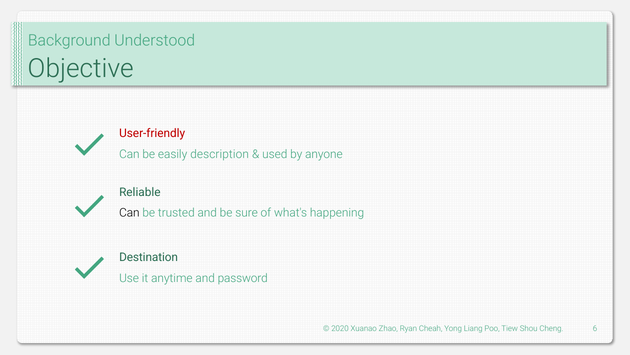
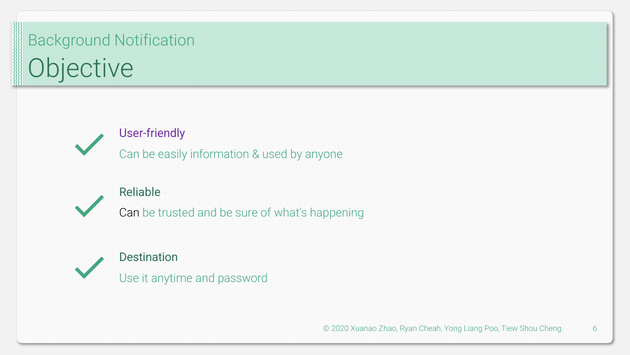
Understood: Understood -> Notification (155, 41)
User-friendly colour: red -> purple (152, 133)
description: description -> information (220, 154)
